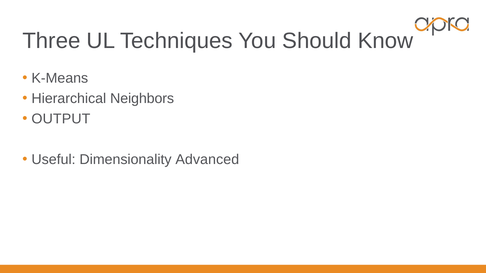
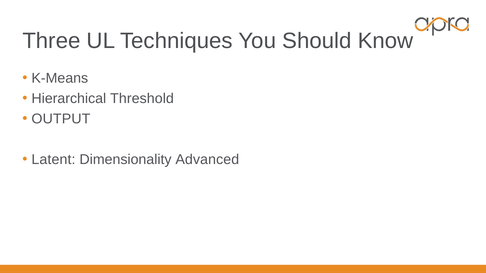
Neighbors: Neighbors -> Threshold (142, 99)
Useful: Useful -> Latent (53, 160)
